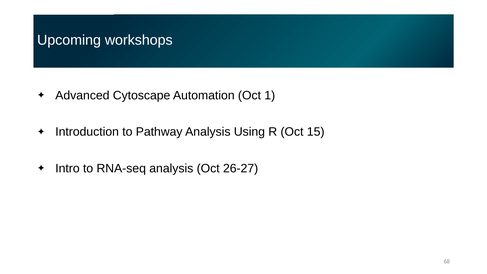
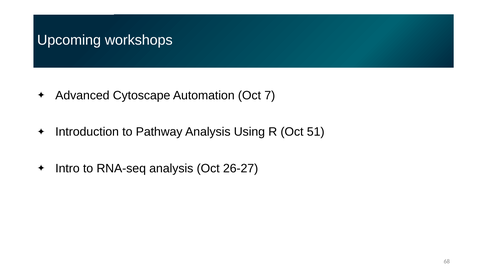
1: 1 -> 7 (270, 96)
15: 15 -> 51 (316, 132)
